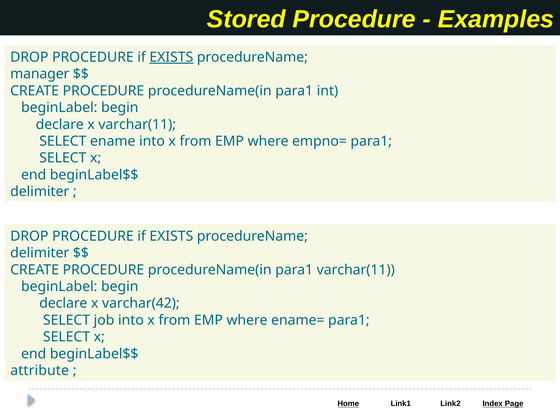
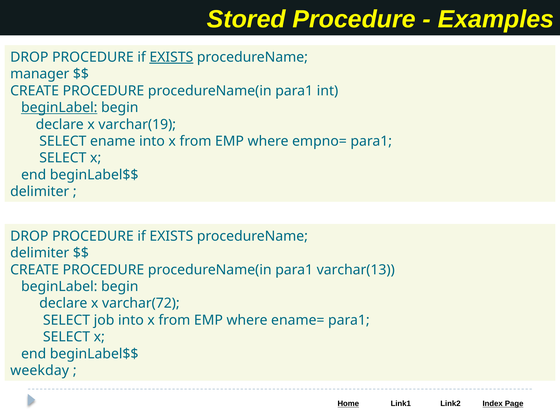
beginLabel underline: none -> present (59, 108)
x varchar(11: varchar(11 -> varchar(19 (137, 124)
para1 varchar(11: varchar(11 -> varchar(13 (356, 270)
varchar(42: varchar(42 -> varchar(72 (141, 303)
attribute: attribute -> weekday (40, 371)
